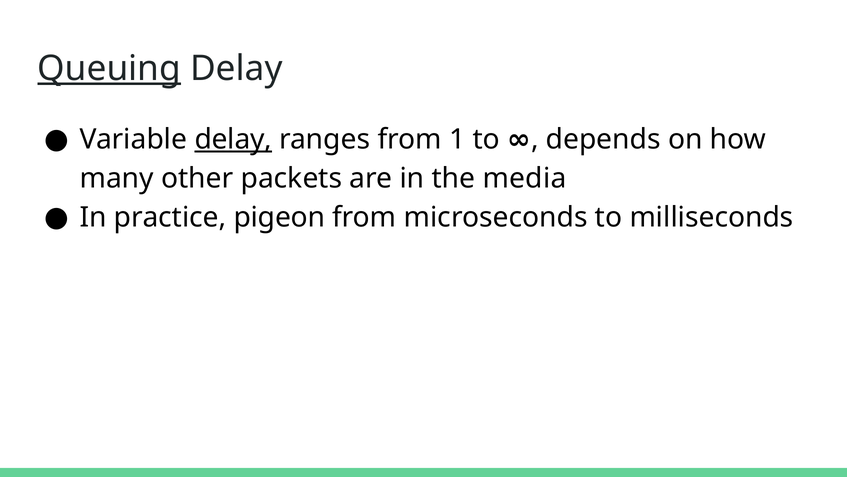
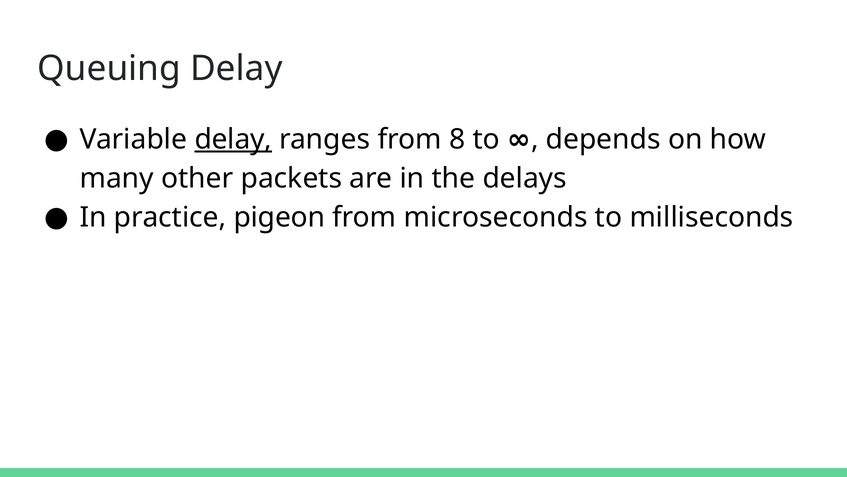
Queuing underline: present -> none (109, 68)
1: 1 -> 8 (457, 139)
media: media -> delays (525, 178)
